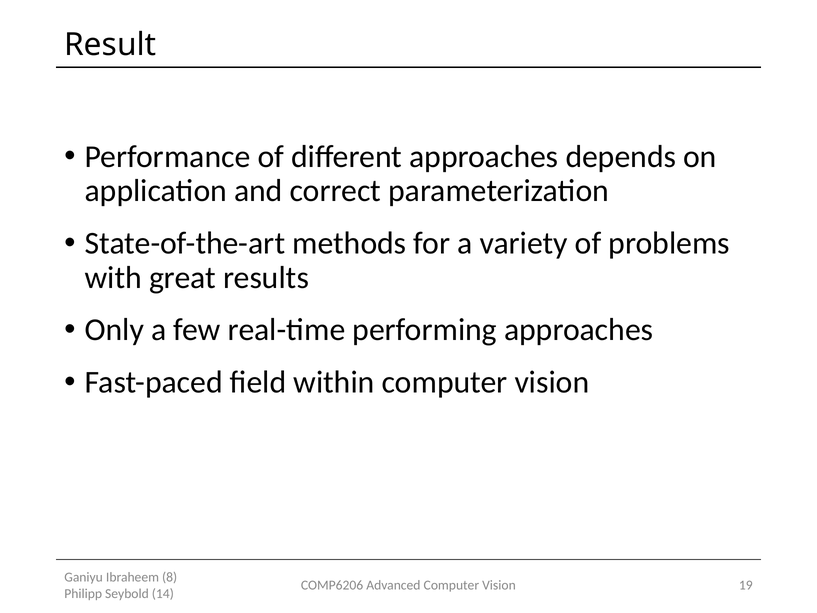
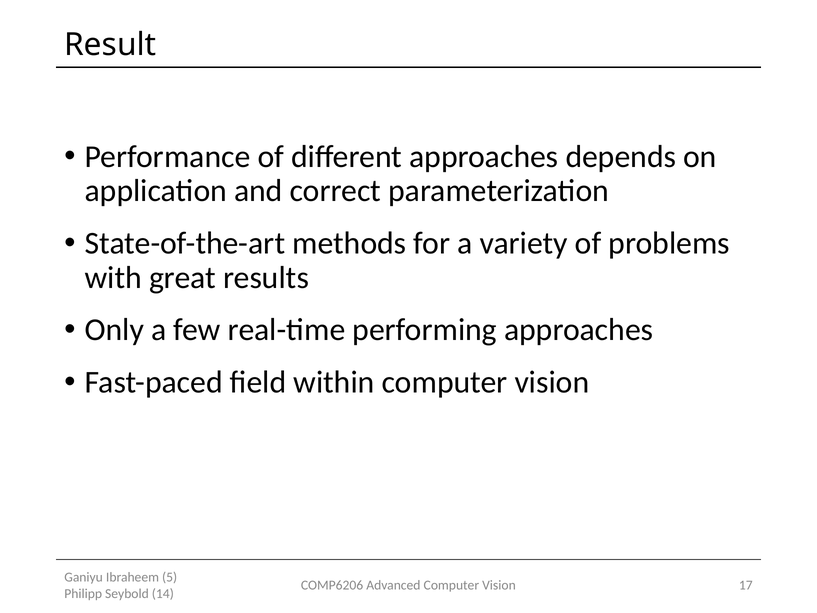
8: 8 -> 5 (170, 577)
19: 19 -> 17 (746, 585)
